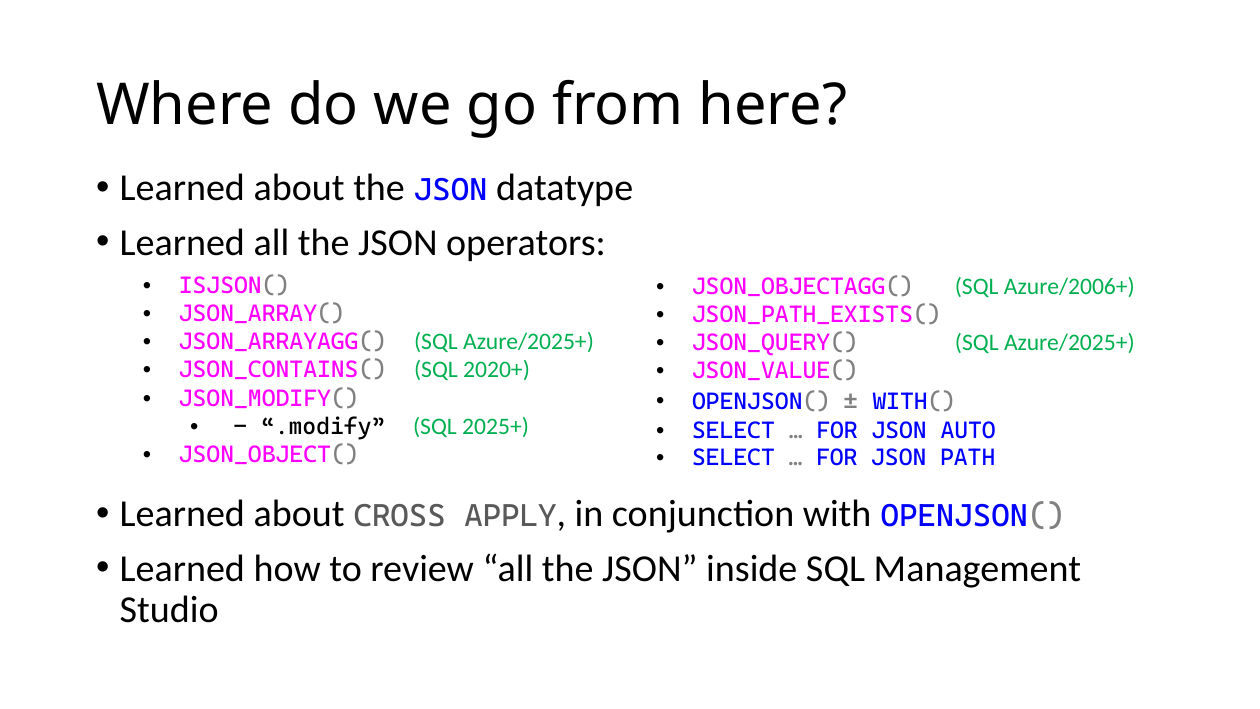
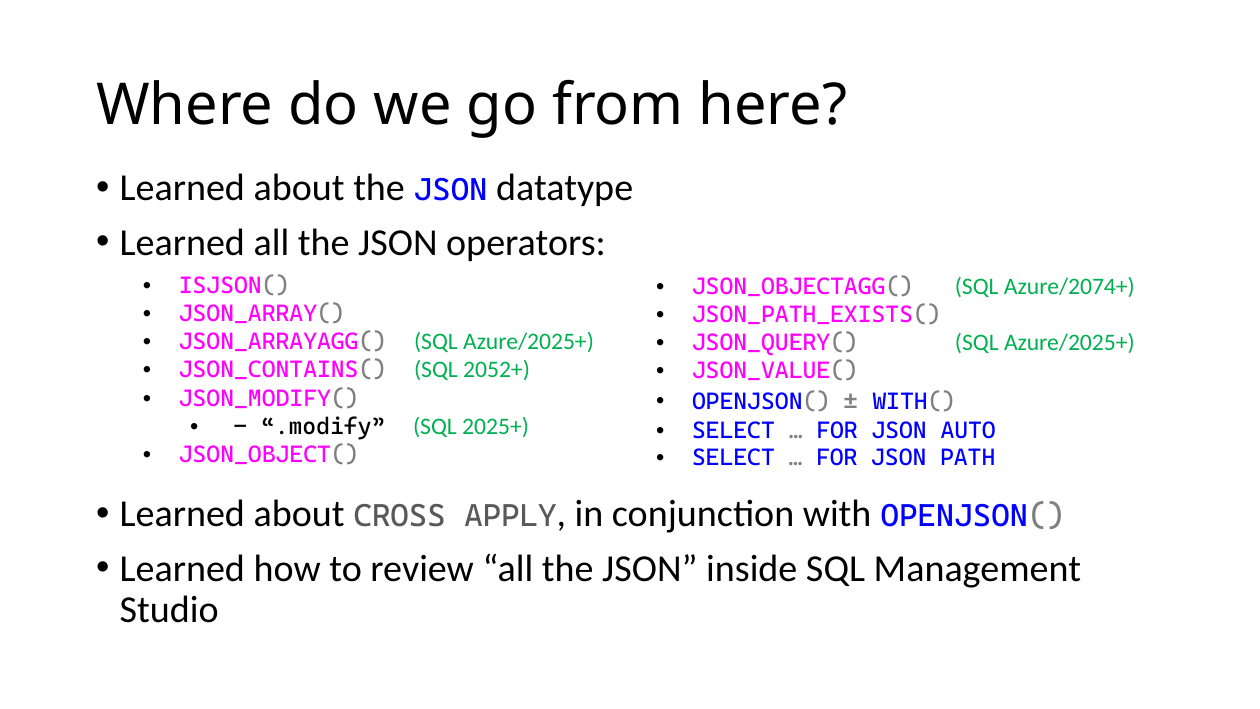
Azure/2006+: Azure/2006+ -> Azure/2074+ (1069, 286)
2020+: 2020+ -> 2052+ (497, 370)
